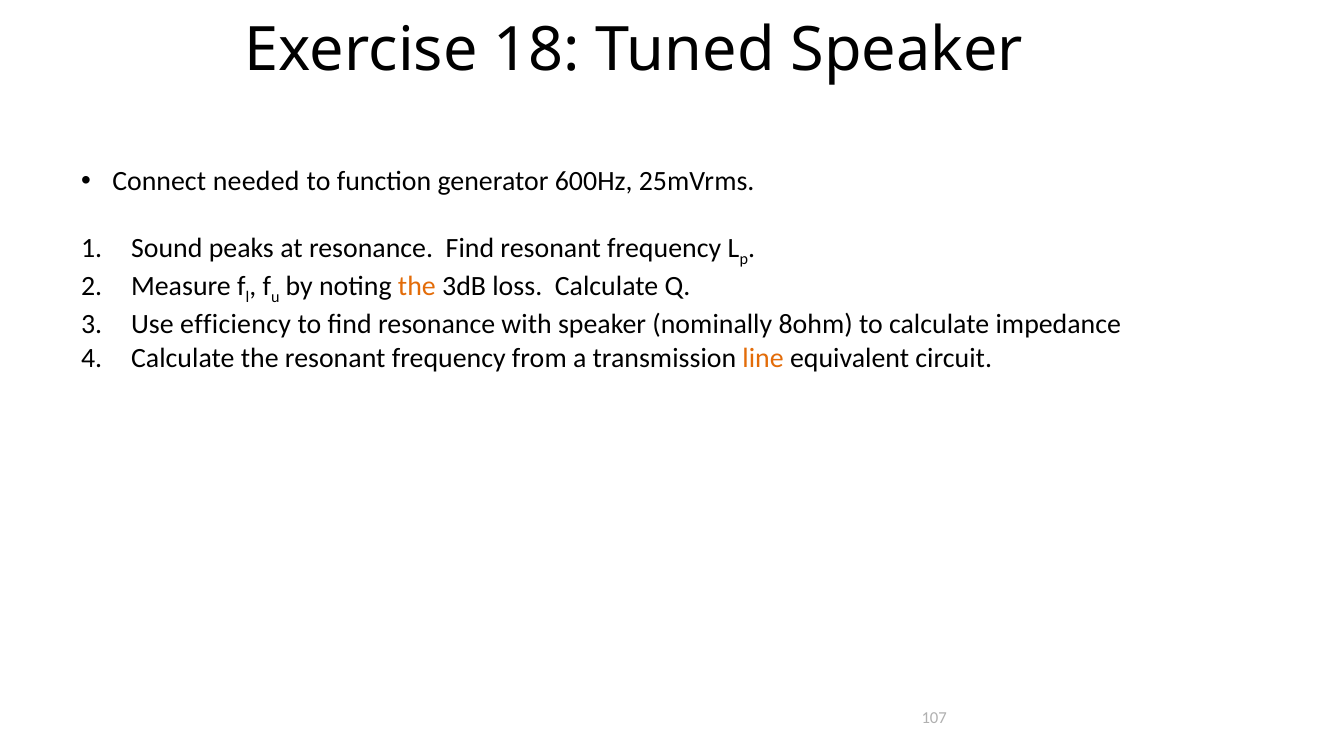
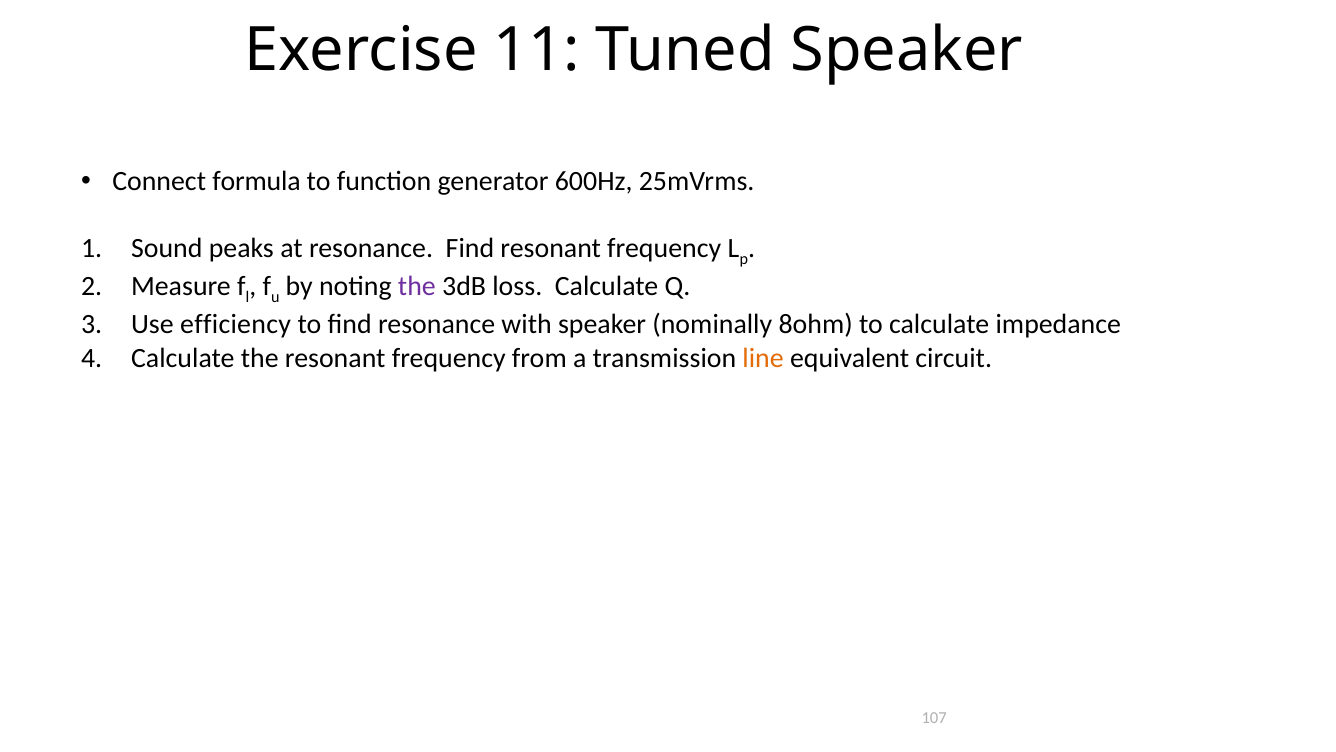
18: 18 -> 11 (537, 50)
needed: needed -> formula (256, 181)
the colour: orange -> purple (417, 286)
